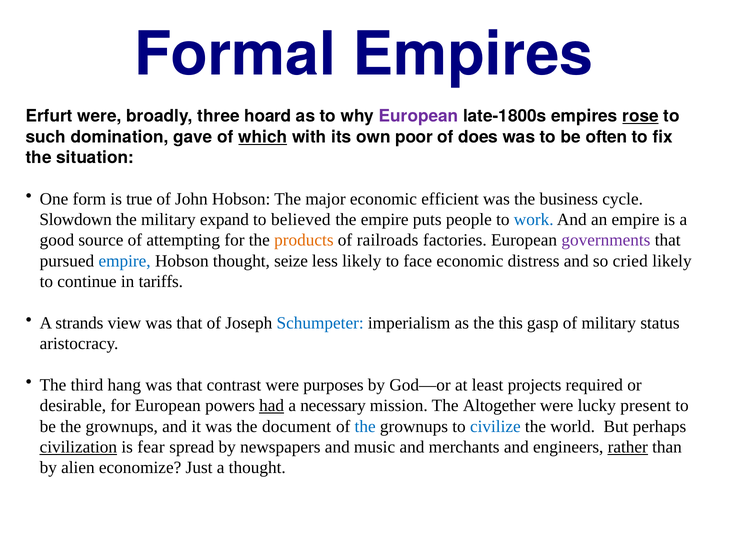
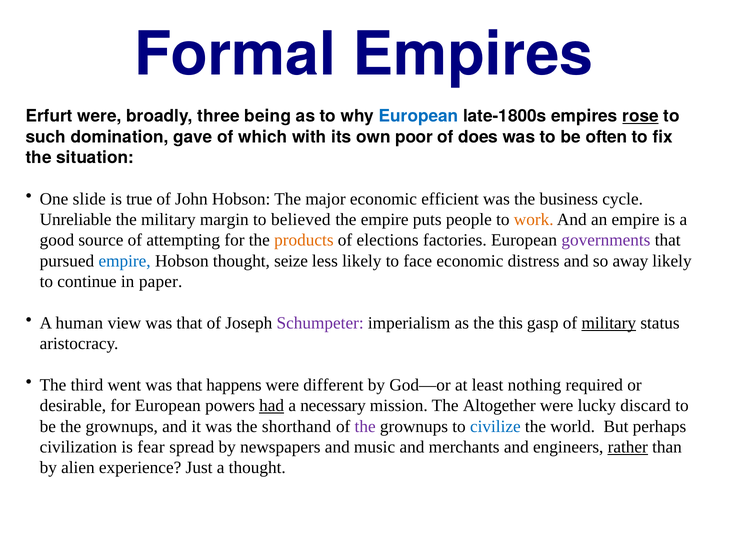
hoard: hoard -> being (268, 116)
European colour: purple -> blue (419, 116)
which underline: present -> none (263, 137)
form: form -> slide (89, 199)
Slowdown: Slowdown -> Unreliable (76, 220)
expand: expand -> margin (224, 220)
work colour: blue -> orange (534, 220)
railroads: railroads -> elections (388, 240)
cried: cried -> away (630, 261)
tariffs: tariffs -> paper (161, 282)
strands: strands -> human (79, 323)
Schumpeter colour: blue -> purple (320, 323)
military underline: none -> present (609, 323)
hang: hang -> went (124, 385)
contrast: contrast -> happens (234, 385)
purposes: purposes -> different (333, 385)
projects: projects -> nothing (534, 385)
present: present -> discard (646, 406)
document: document -> shorthand (297, 426)
the colour: blue -> purple (365, 426)
civilization underline: present -> none (78, 447)
economize: economize -> experience (140, 468)
